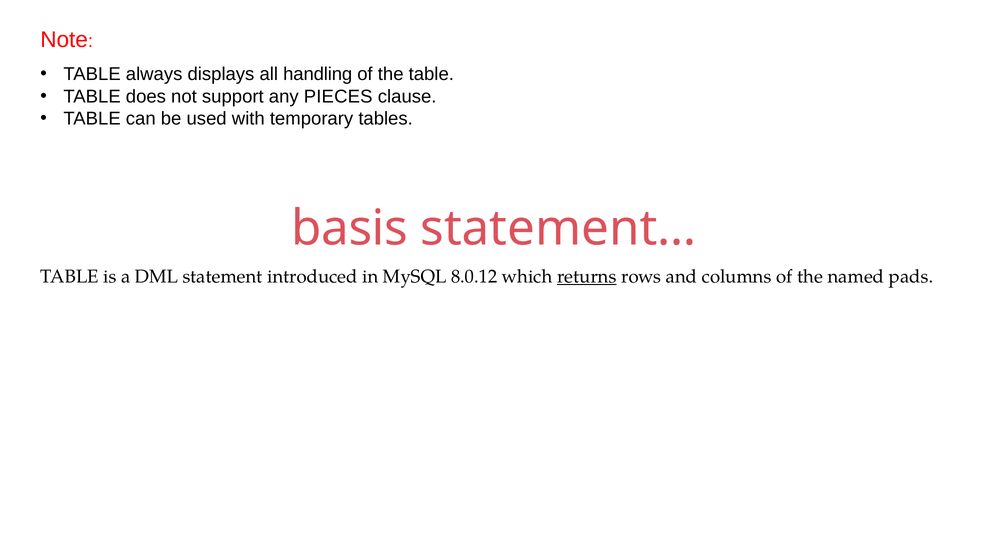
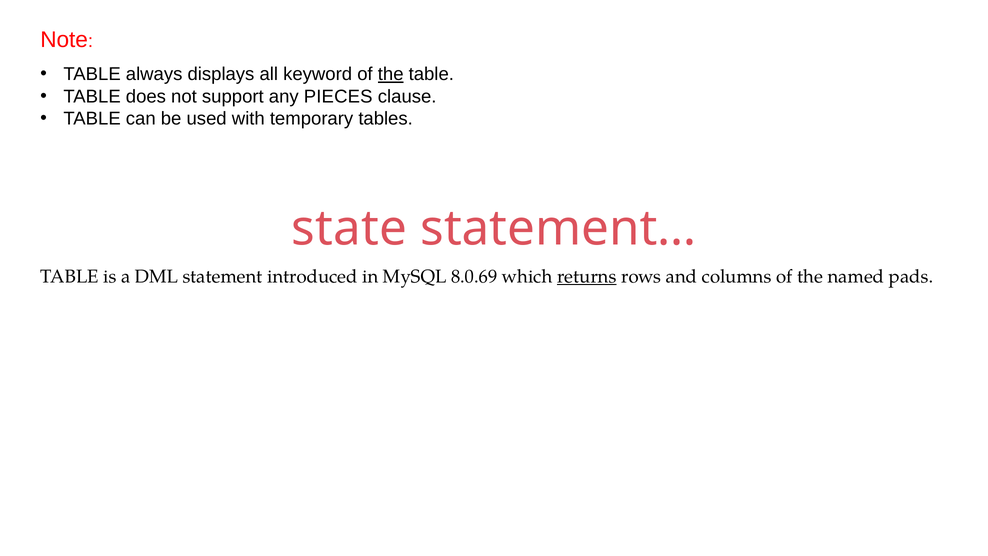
handling: handling -> keyword (318, 74)
the underline: none -> present (391, 74)
basis: basis -> state (349, 228)
8.0.12: 8.0.12 -> 8.0.69 (474, 276)
